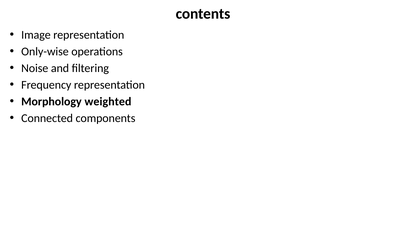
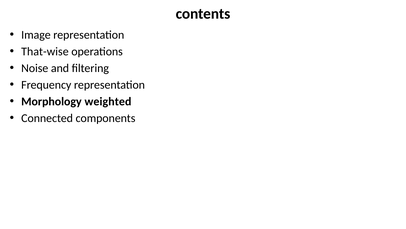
Only-wise: Only-wise -> That-wise (45, 51)
